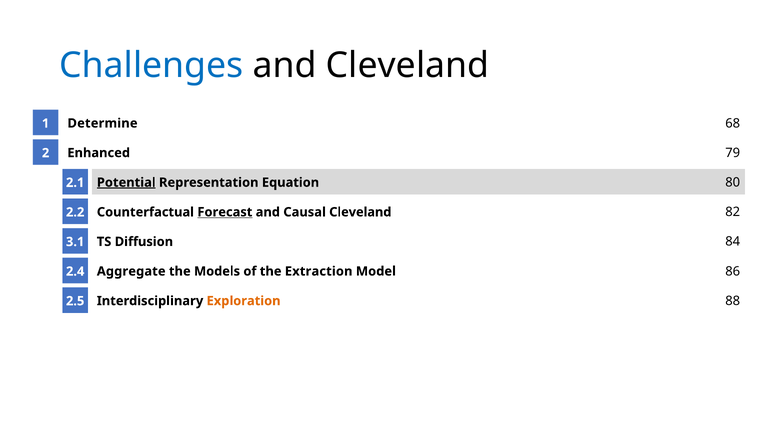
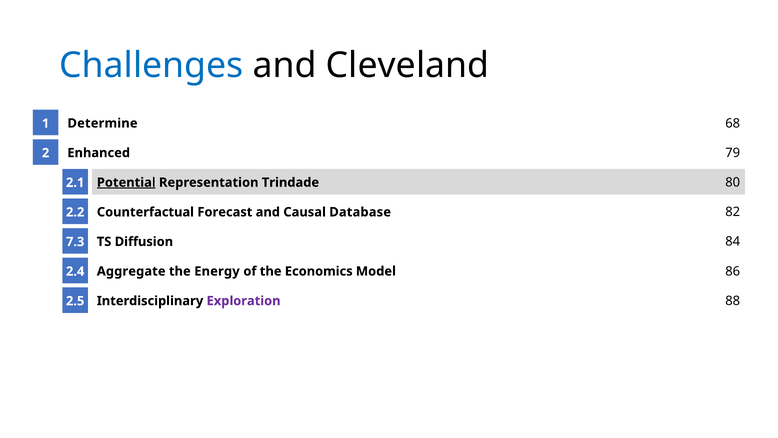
Equation: Equation -> Trindade (290, 182)
Forecast underline: present -> none (225, 212)
Causal Cleveland: Cleveland -> Database (360, 212)
3.1: 3.1 -> 7.3 (75, 242)
Models: Models -> Energy (217, 271)
Extraction: Extraction -> Economics (319, 271)
Exploration colour: orange -> purple (244, 301)
